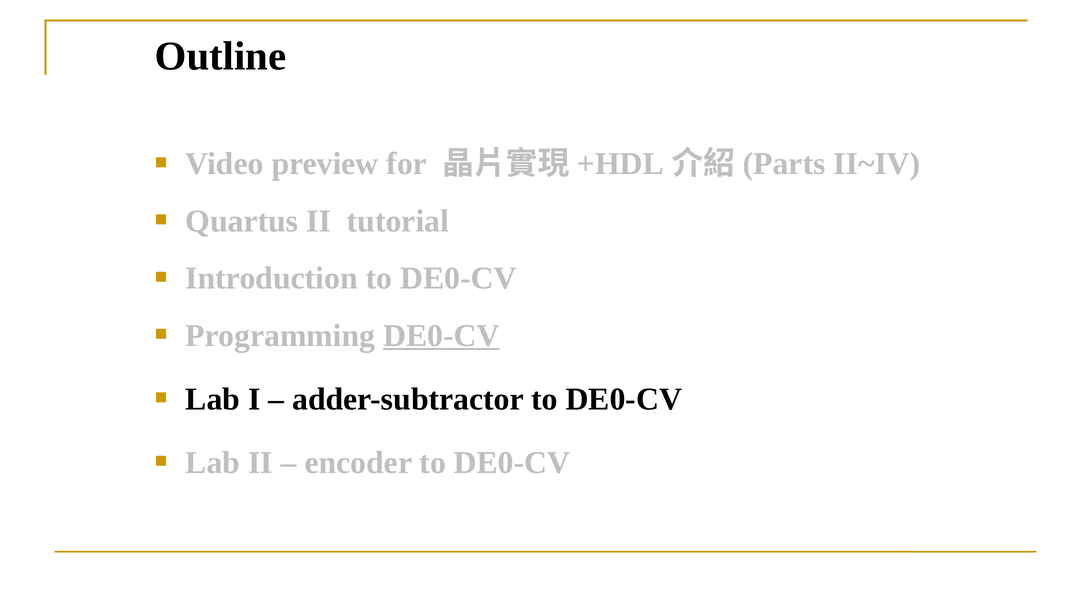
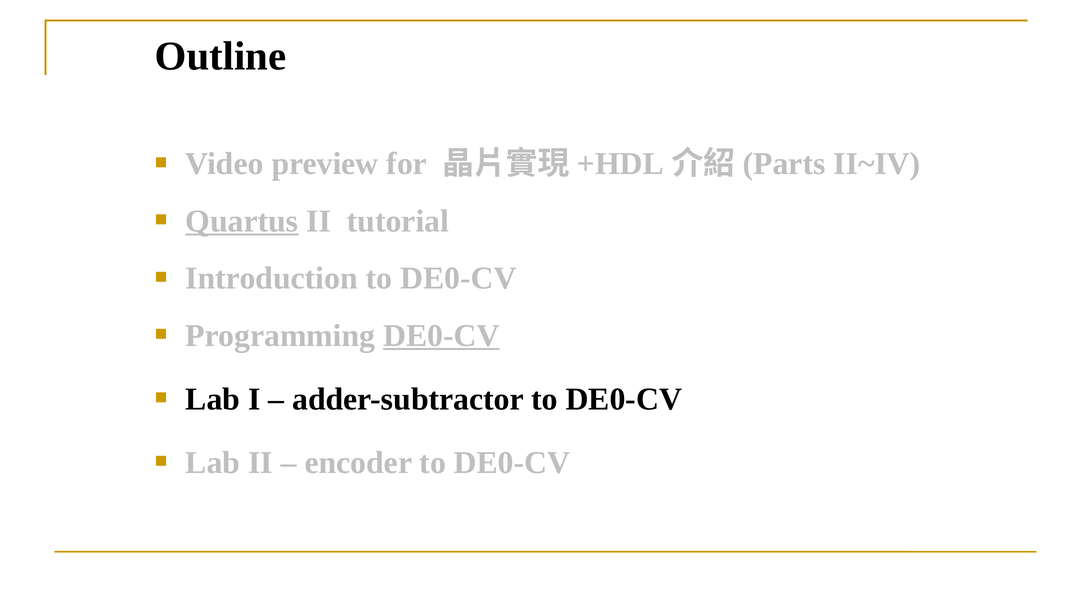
Quartus underline: none -> present (242, 221)
